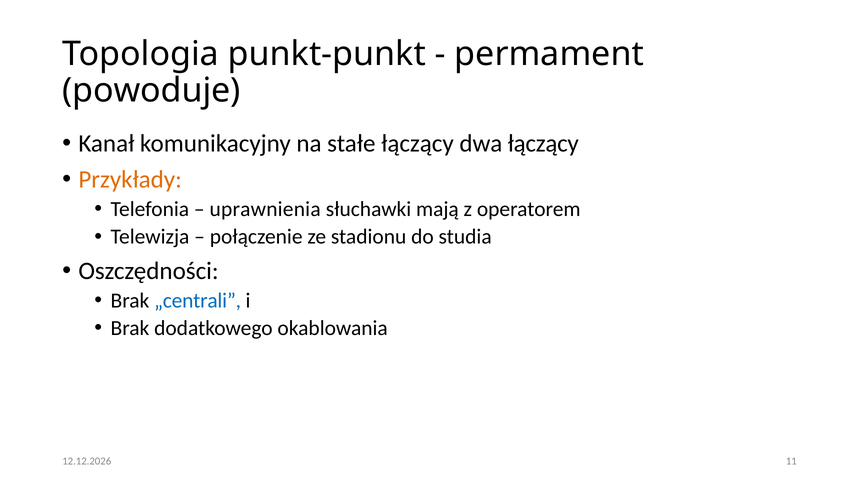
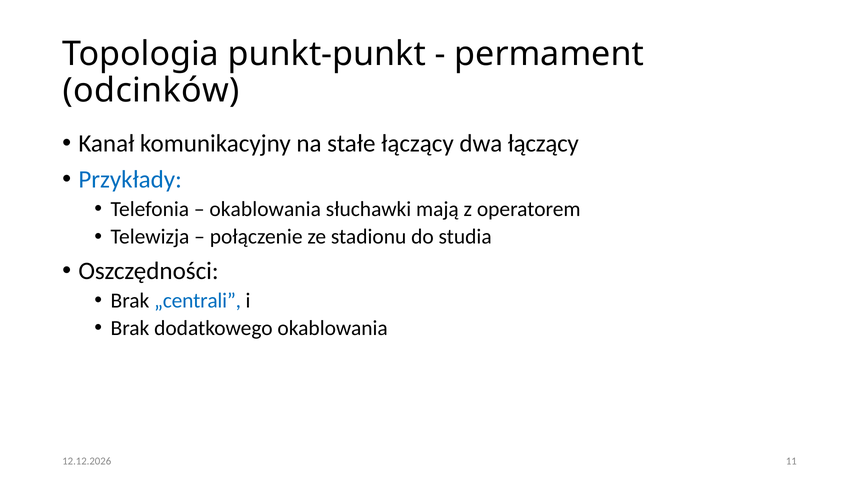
powoduje: powoduje -> odcinków (151, 91)
Przykłady colour: orange -> blue (130, 180)
uprawnienia: uprawnienia -> okablowania (265, 209)
